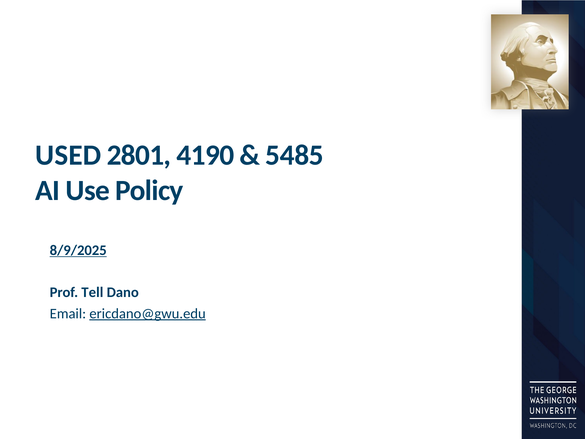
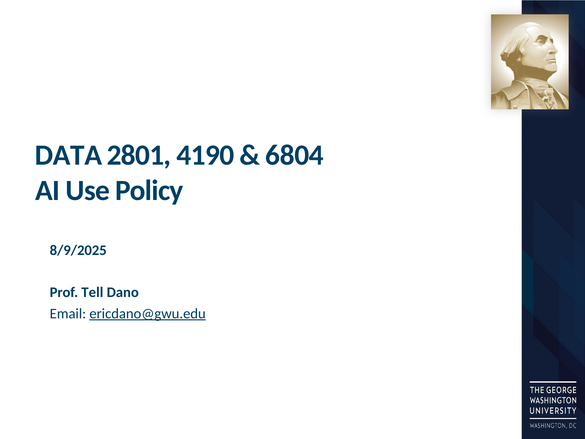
USED: USED -> DATA (68, 155)
5485: 5485 -> 6804 (294, 155)
8/9/2025 underline: present -> none (78, 250)
